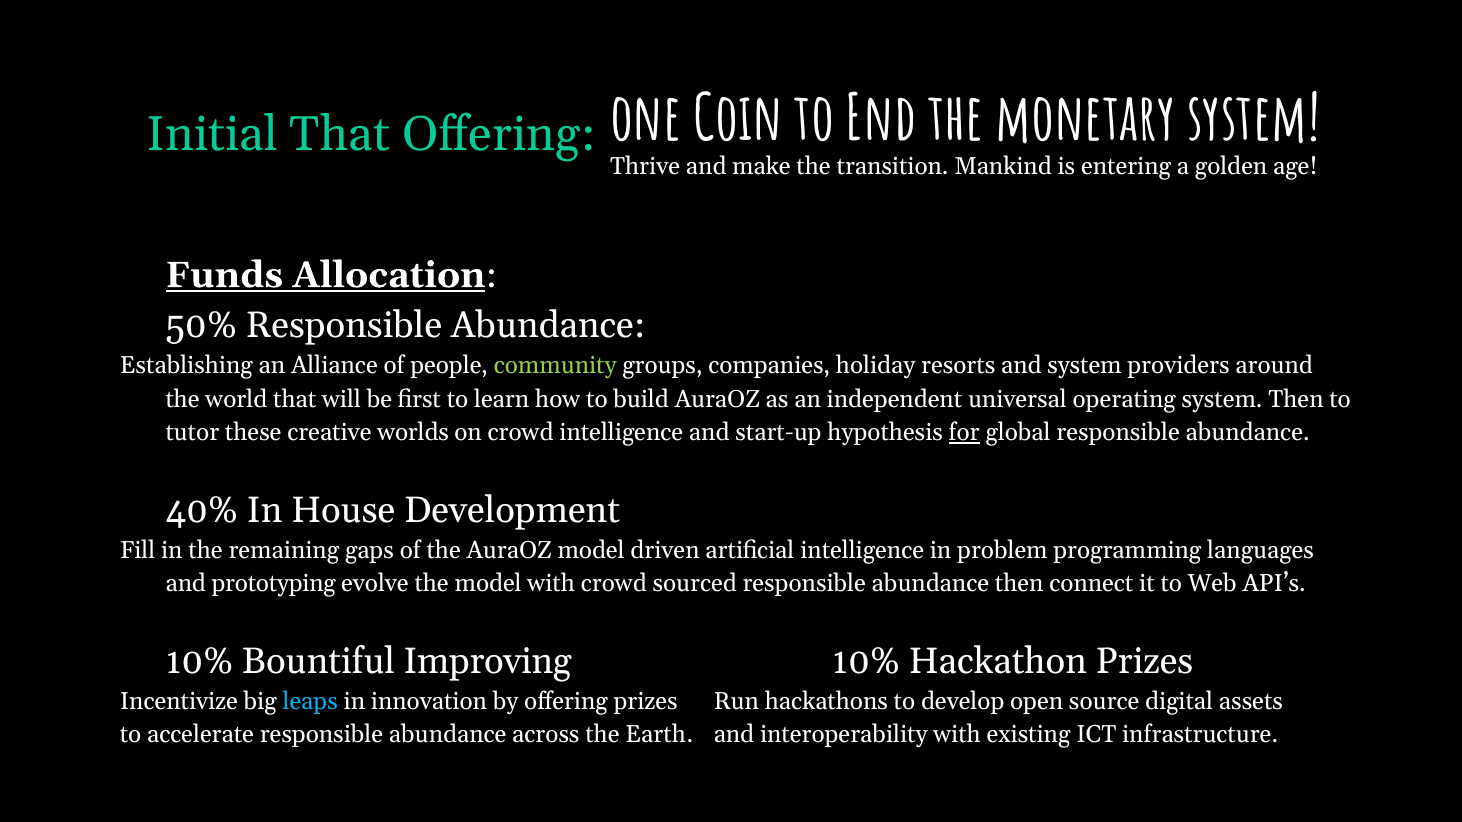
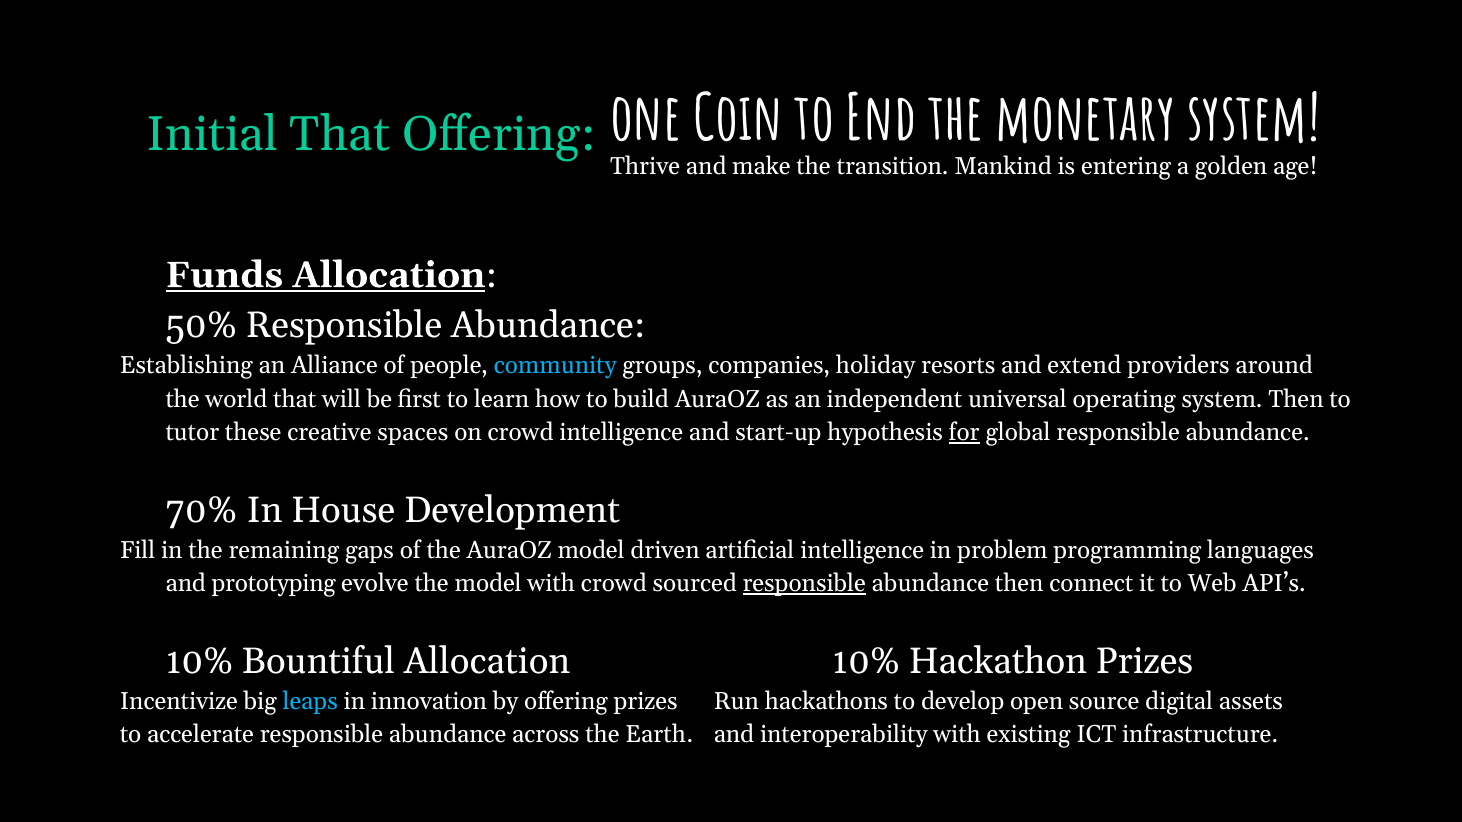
community colour: light green -> light blue (555, 366)
and system: system -> extend (1084, 366)
worlds: worlds -> spaces (413, 433)
40%: 40% -> 70% (202, 510)
responsible underline: none -> present (804, 584)
Bountiful Improving: Improving -> Allocation (487, 661)
